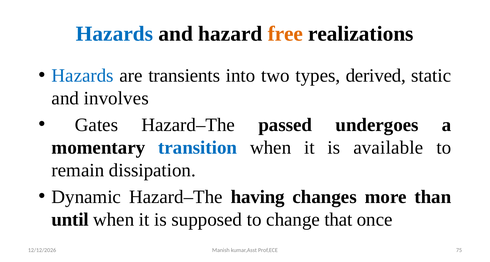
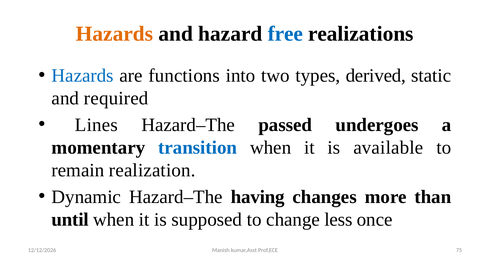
Hazards colour: blue -> orange (115, 34)
free colour: orange -> blue (285, 34)
transients: transients -> functions (184, 76)
involves: involves -> required (116, 98)
Gates: Gates -> Lines (96, 125)
dissipation: dissipation -> realization (152, 171)
that: that -> less (338, 220)
